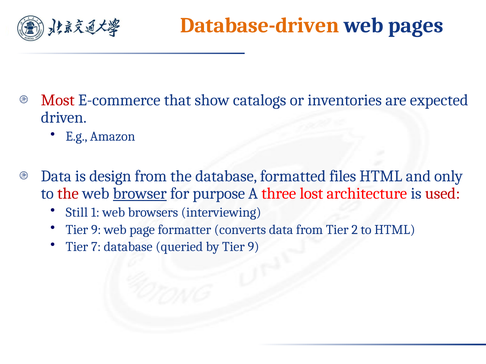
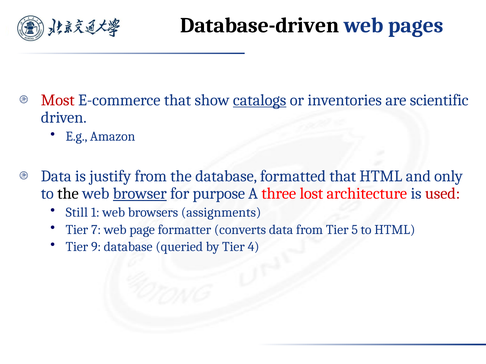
Database-driven colour: orange -> black (260, 25)
catalogs underline: none -> present (260, 100)
expected: expected -> scientific (439, 100)
design: design -> justify (110, 176)
formatted files: files -> that (343, 176)
the colour: red -> black (68, 194)
interviewing: interviewing -> assignments (221, 213)
9: 9 -> 7 (96, 230)
2: 2 -> 5 (355, 230)
7: 7 -> 9 (96, 247)
by Tier 9: 9 -> 4 (254, 247)
